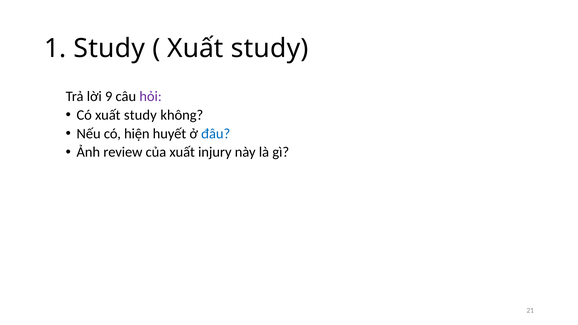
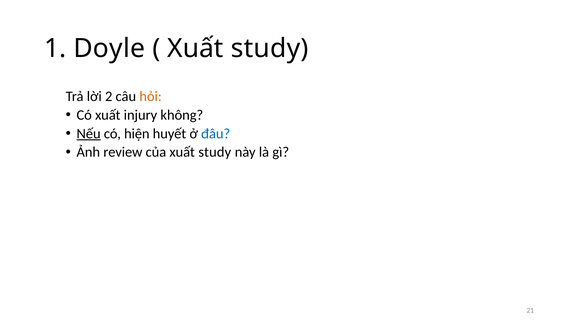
1 Study: Study -> Doyle (109, 49)
9: 9 -> 2 (109, 96)
hỏi colour: purple -> orange (151, 96)
Có xuất study: study -> injury (140, 115)
Nếu underline: none -> present (89, 134)
của xuất injury: injury -> study (215, 152)
